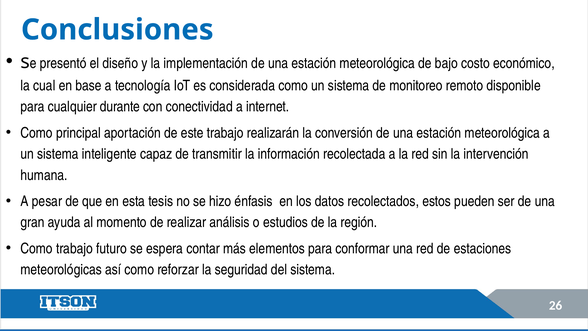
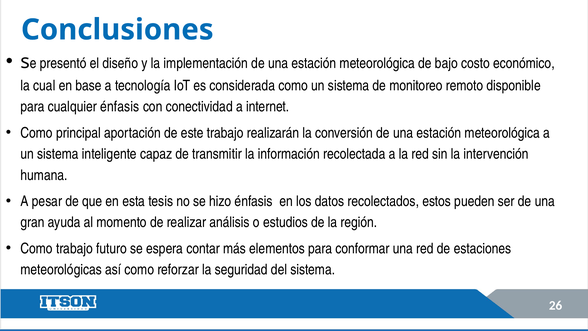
cualquier durante: durante -> énfasis (120, 107)
